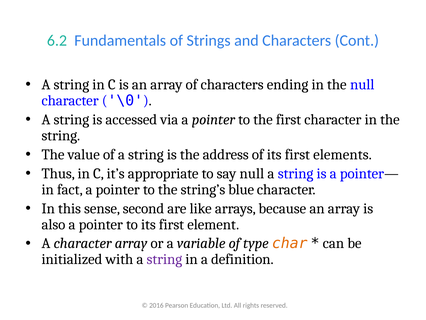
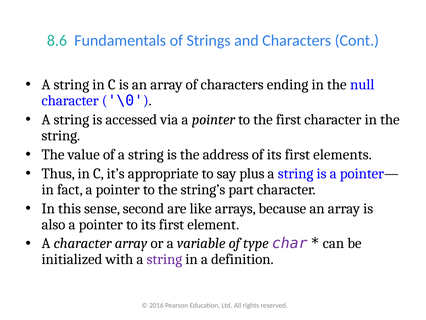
6.2: 6.2 -> 8.6 (57, 41)
say null: null -> plus (252, 173)
blue: blue -> part (241, 189)
char colour: orange -> purple (290, 243)
